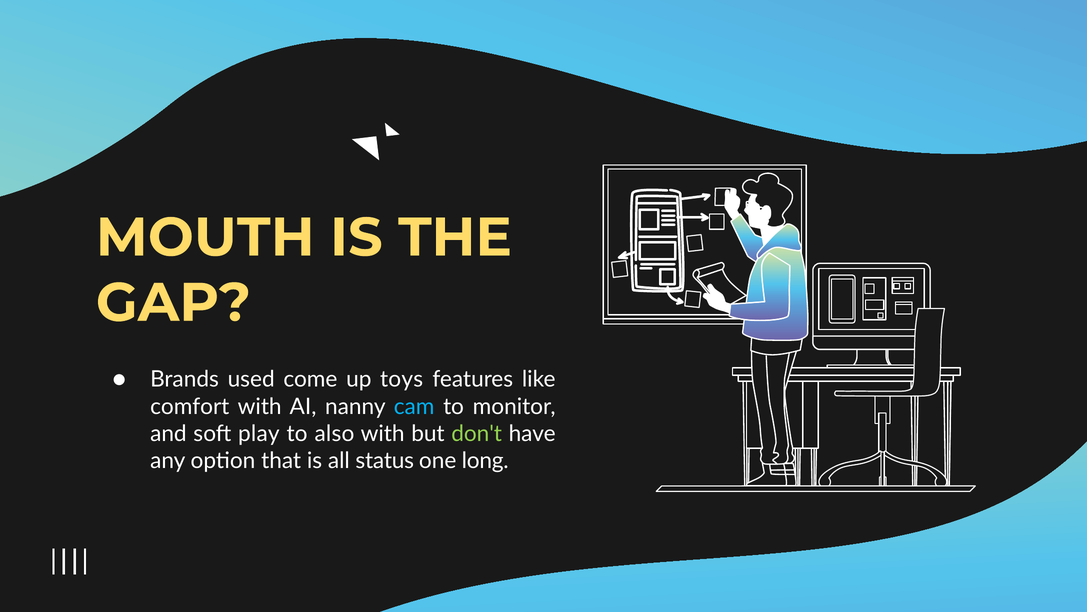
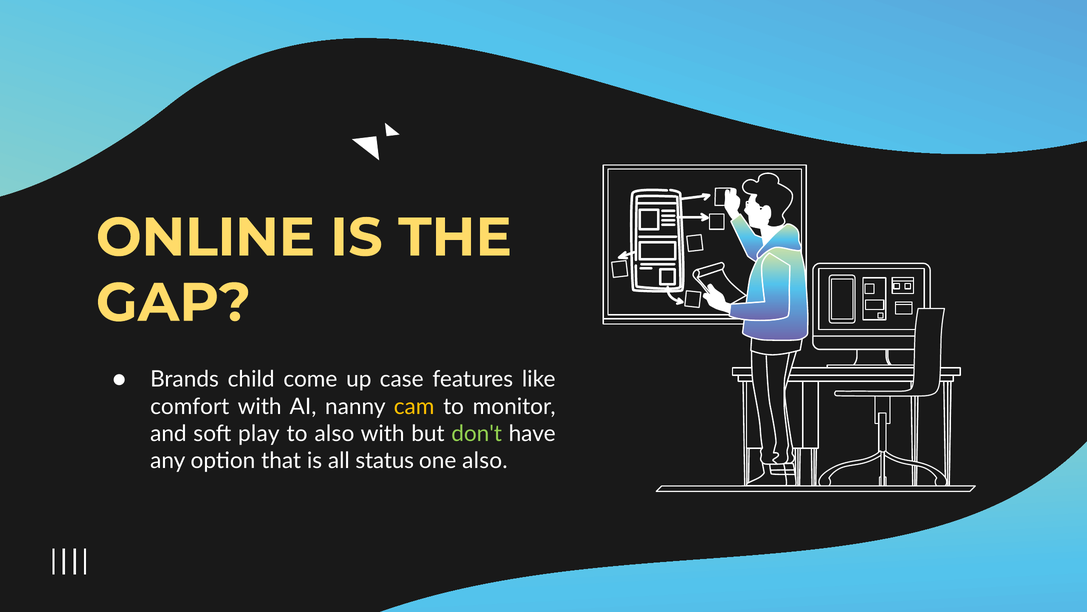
MOUTH: MOUTH -> ONLINE (206, 237)
used: used -> child (251, 379)
toys: toys -> case (402, 379)
cam colour: light blue -> yellow (414, 406)
one long: long -> also (485, 461)
